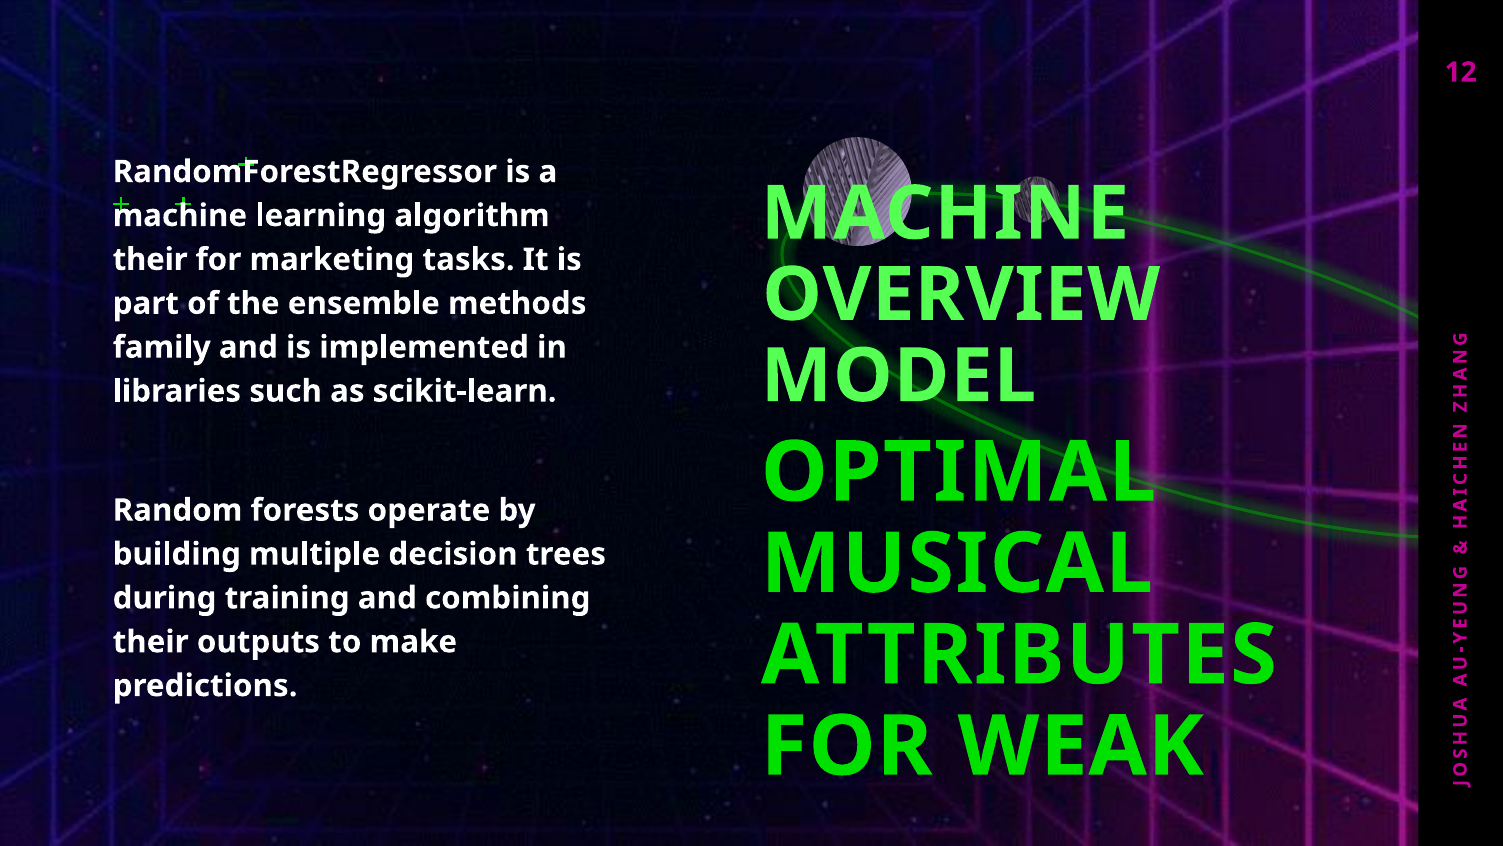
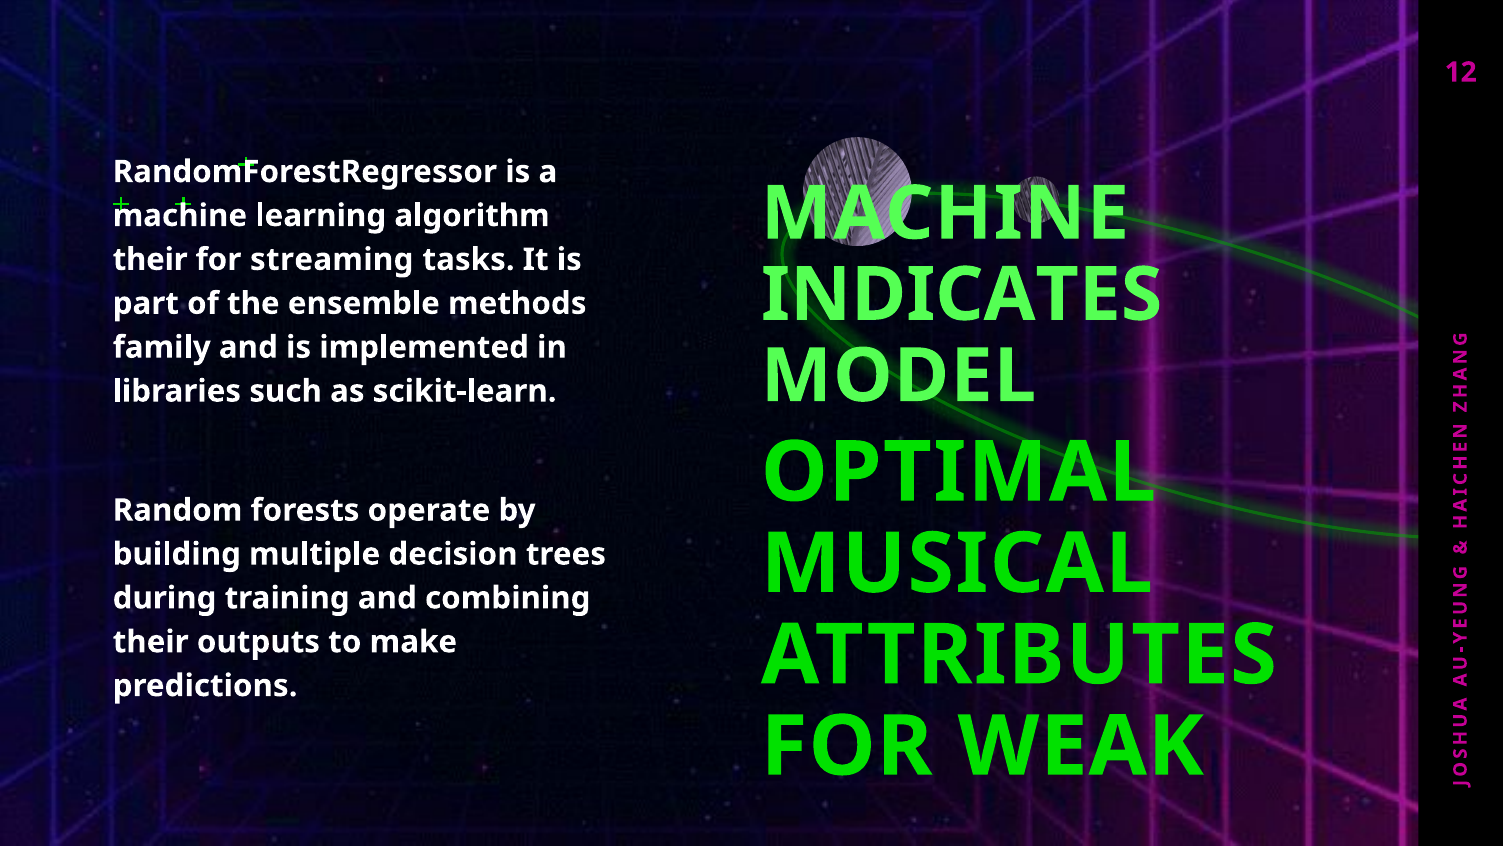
marketing: marketing -> streaming (332, 259)
OVERVIEW: OVERVIEW -> INDICATES (962, 295)
